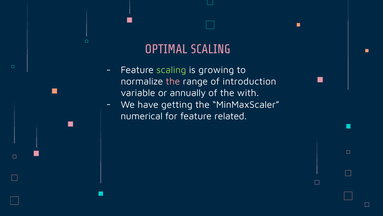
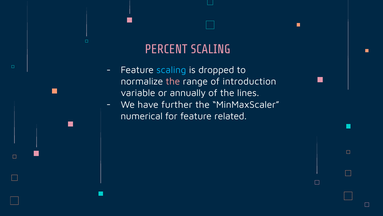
OPTIMAL: OPTIMAL -> PERCENT (166, 49)
scaling colour: light green -> light blue (171, 70)
growing: growing -> dropped (216, 70)
with: with -> lines (248, 93)
getting: getting -> further (177, 104)
